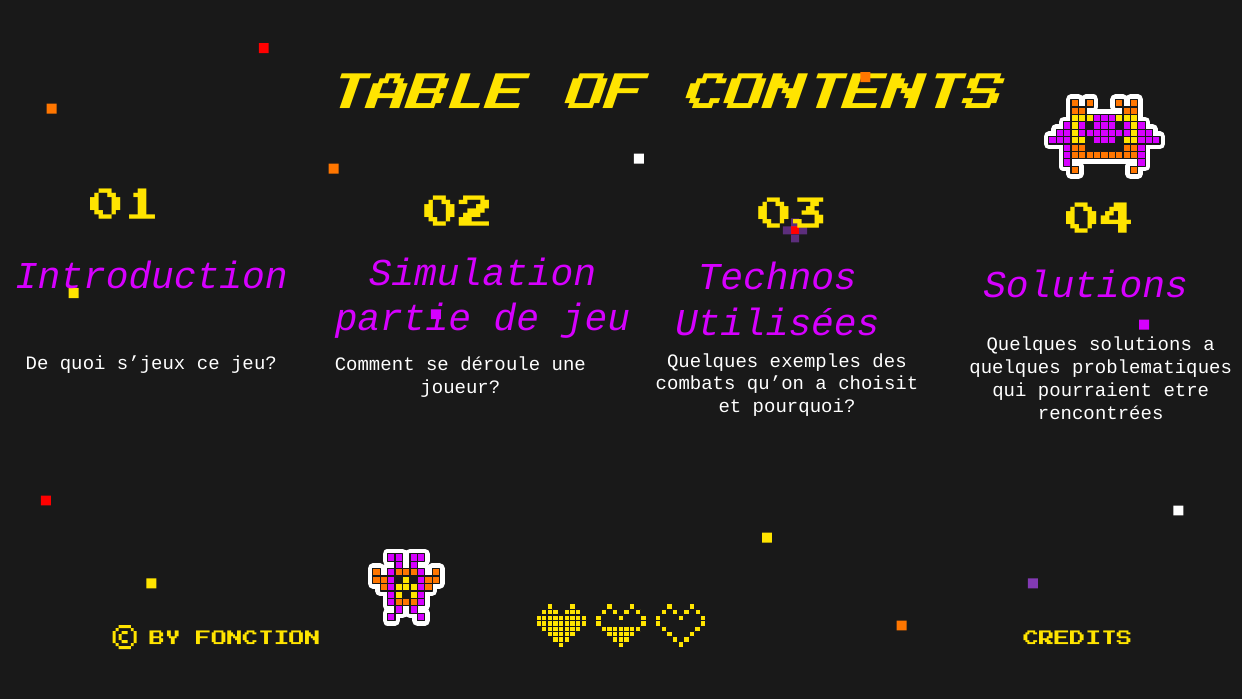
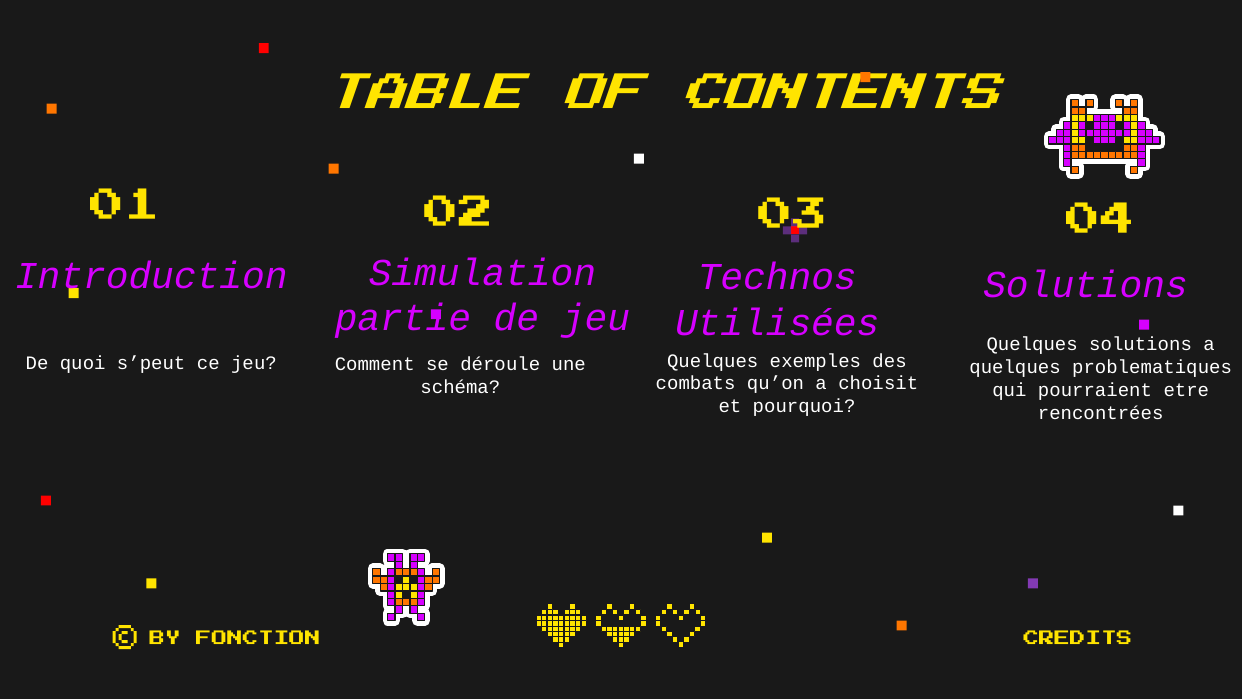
s’jeux: s’jeux -> s’peut (151, 364)
joueur: joueur -> schéma (460, 387)
